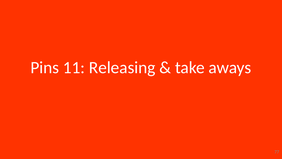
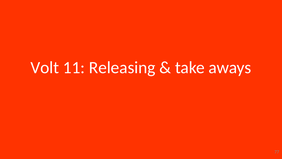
Pins: Pins -> Volt (45, 67)
